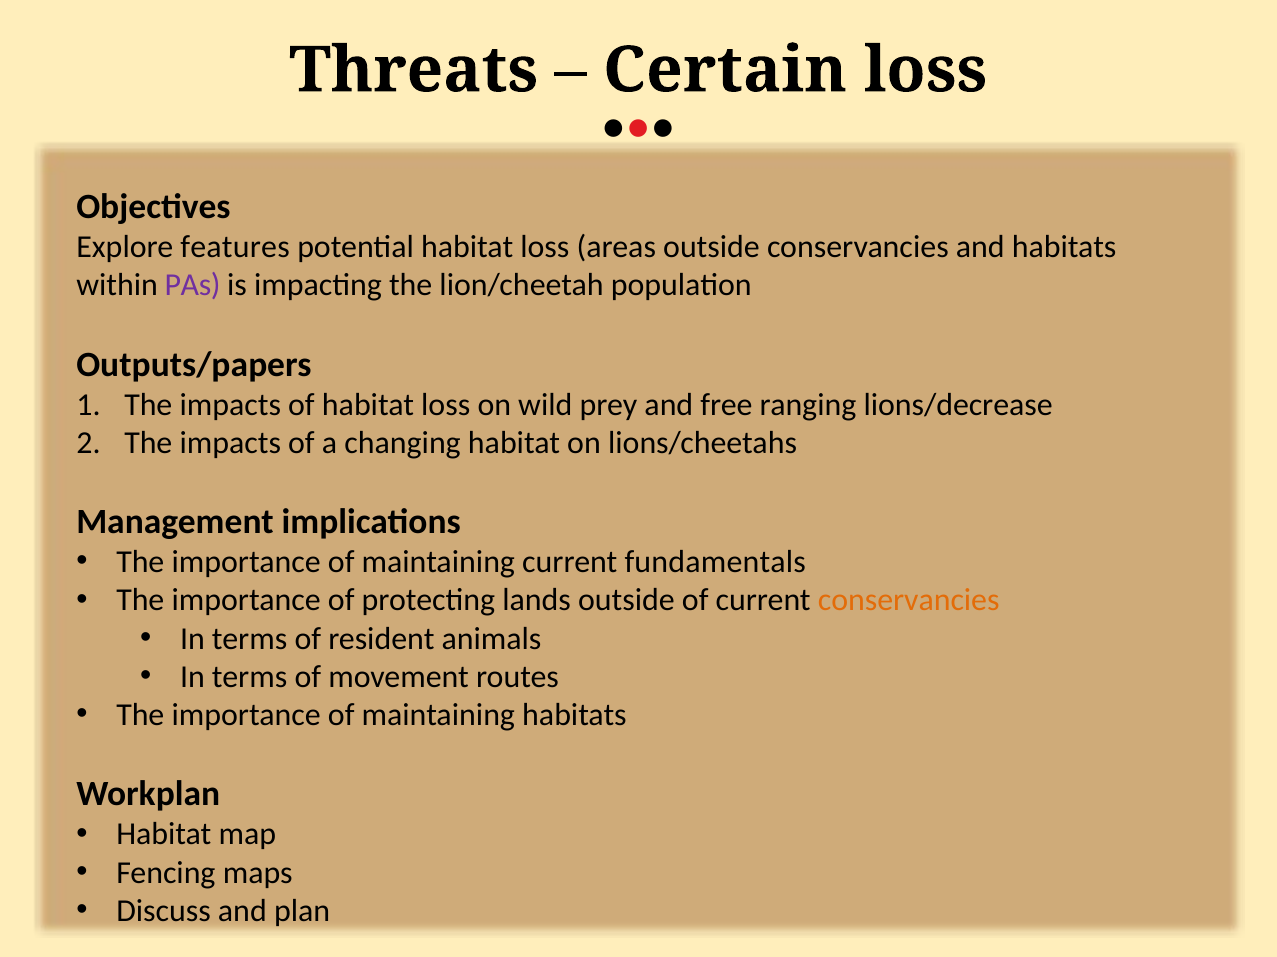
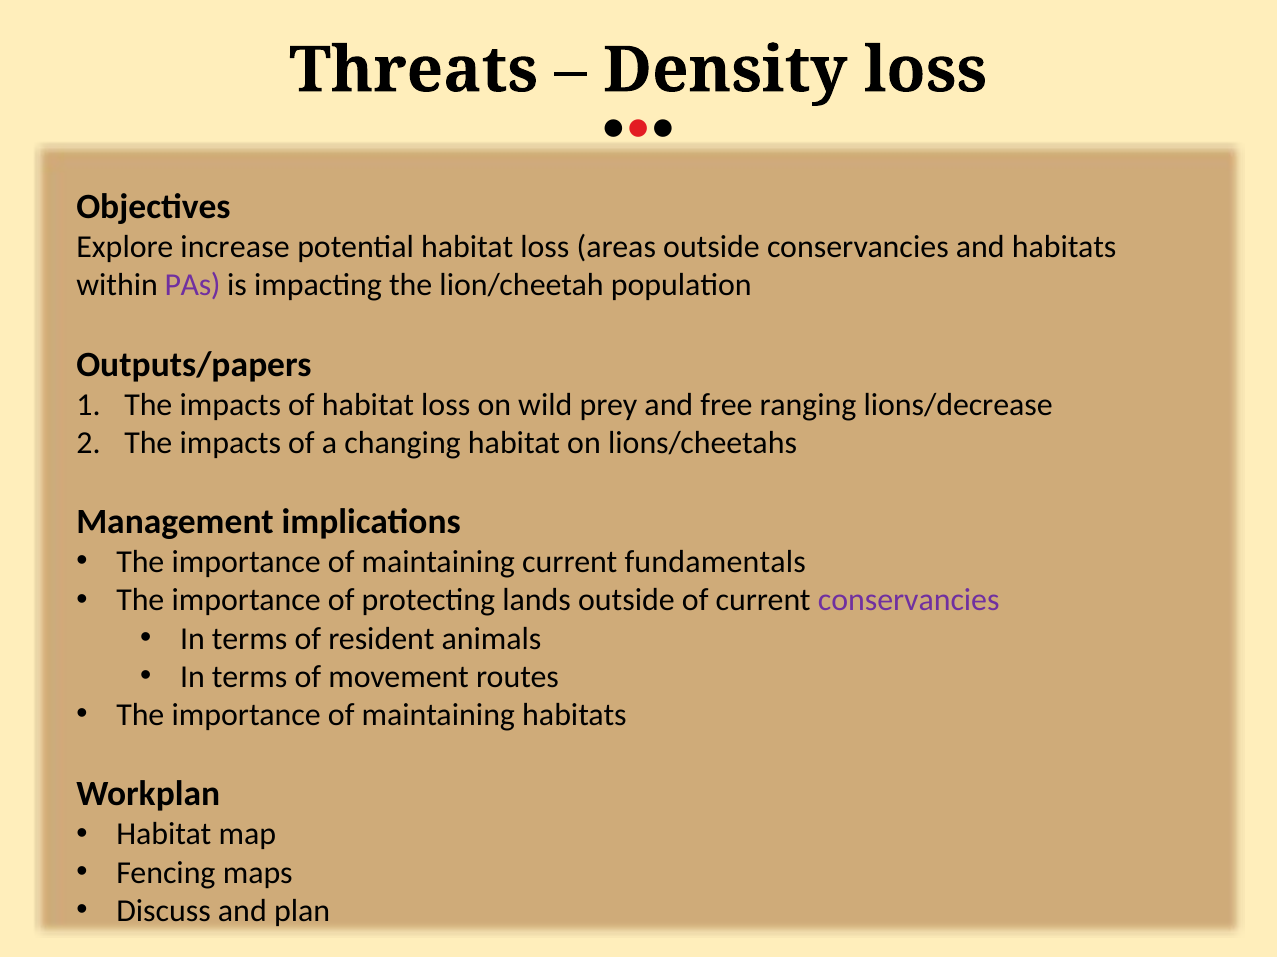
Certain: Certain -> Density (725, 70)
features: features -> increase (235, 247)
conservancies colour: orange -> purple (909, 601)
